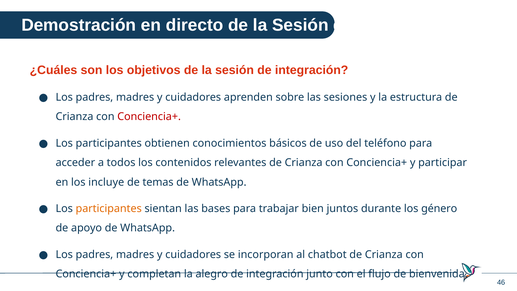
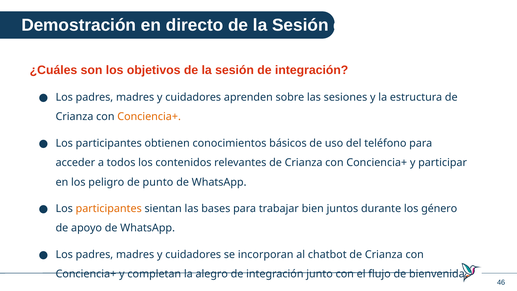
Conciencia+ colour: red -> orange (149, 117)
incluye: incluye -> peligro (106, 182)
temas: temas -> punto (158, 182)
